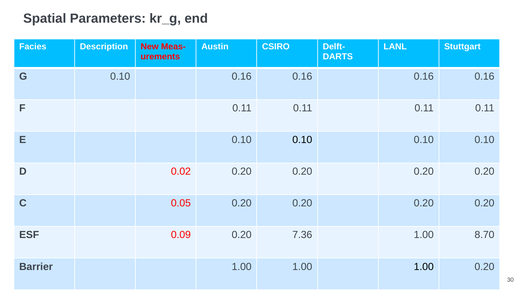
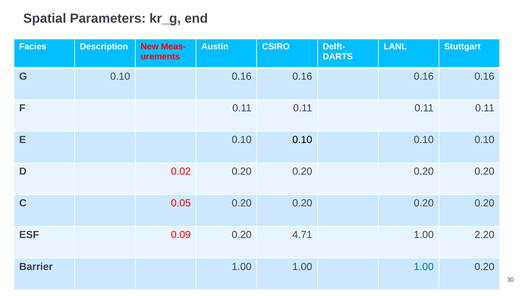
7.36: 7.36 -> 4.71 (302, 235)
8.70: 8.70 -> 2.20 (484, 235)
1.00 colour: black -> blue (424, 267)
